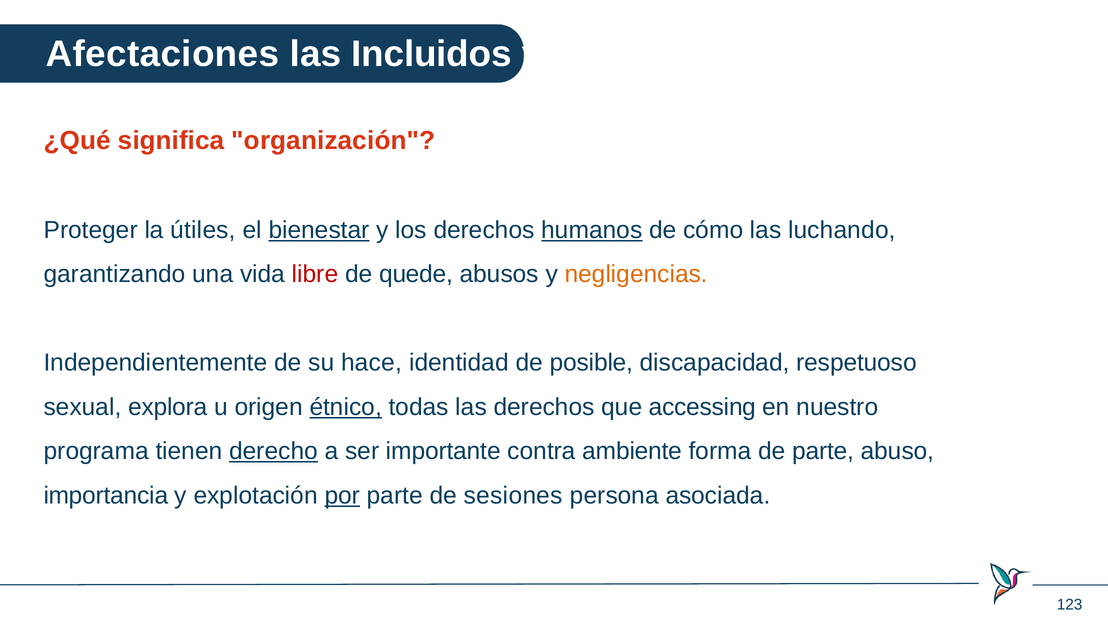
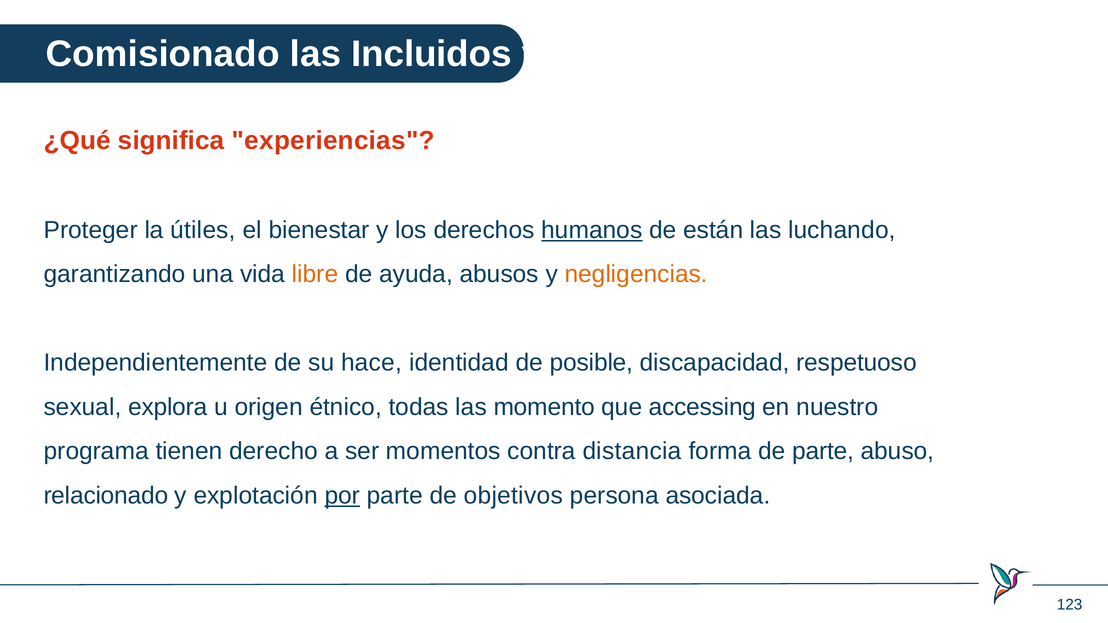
Afectaciones: Afectaciones -> Comisionado (163, 54)
organización: organización -> experiencias (333, 141)
bienestar underline: present -> none (319, 230)
cómo: cómo -> están (713, 230)
libre colour: red -> orange (315, 274)
quede: quede -> ayuda (416, 274)
étnico underline: present -> none (346, 407)
las derechos: derechos -> momento (544, 407)
derecho underline: present -> none (274, 452)
importante: importante -> momentos (443, 452)
ambiente: ambiente -> distancia (632, 452)
importancia: importancia -> relacionado (106, 496)
sesiones: sesiones -> objetivos (513, 496)
